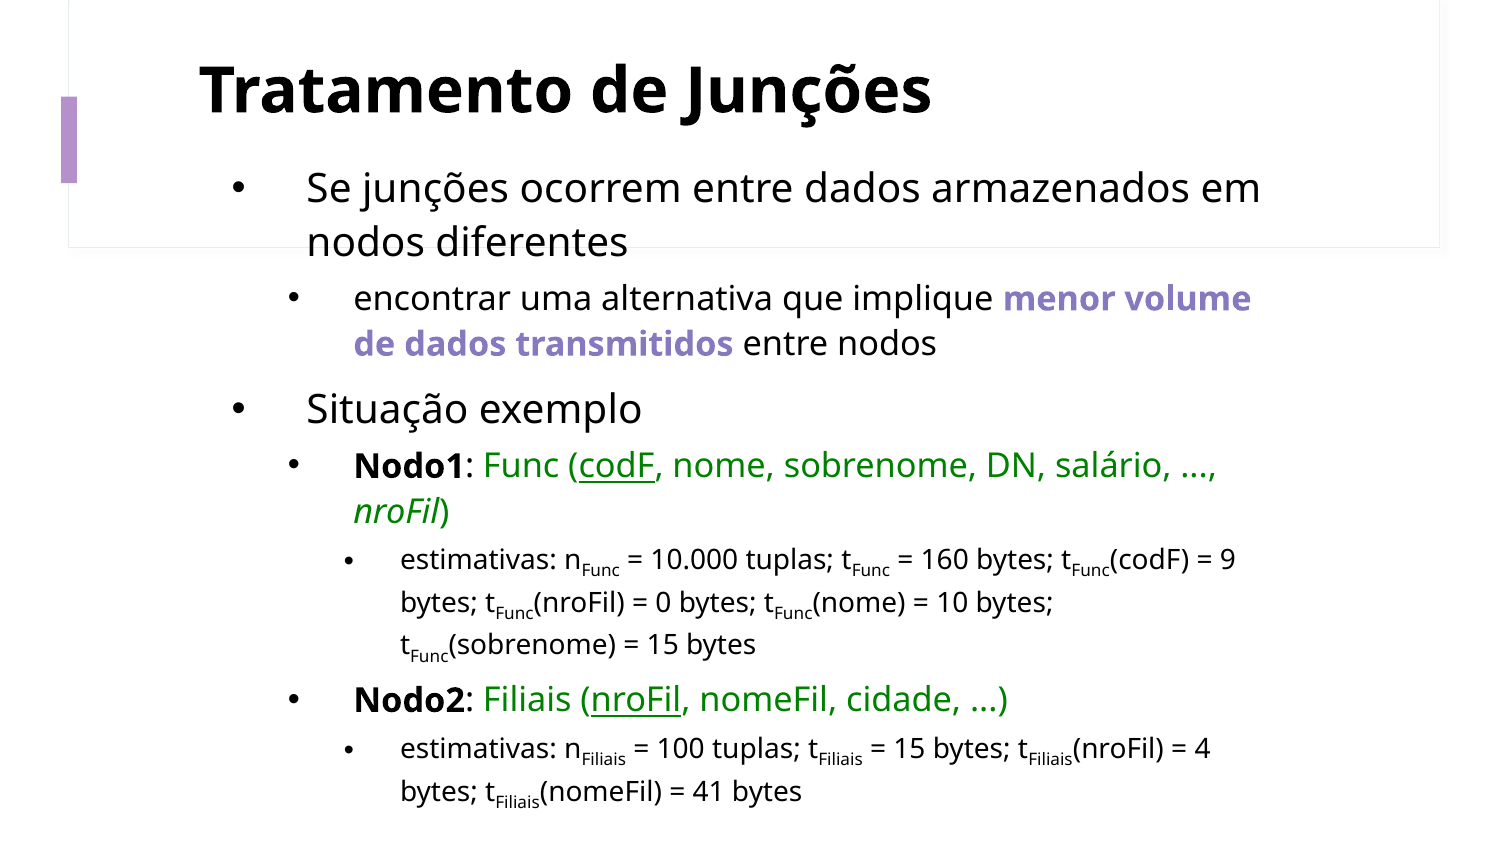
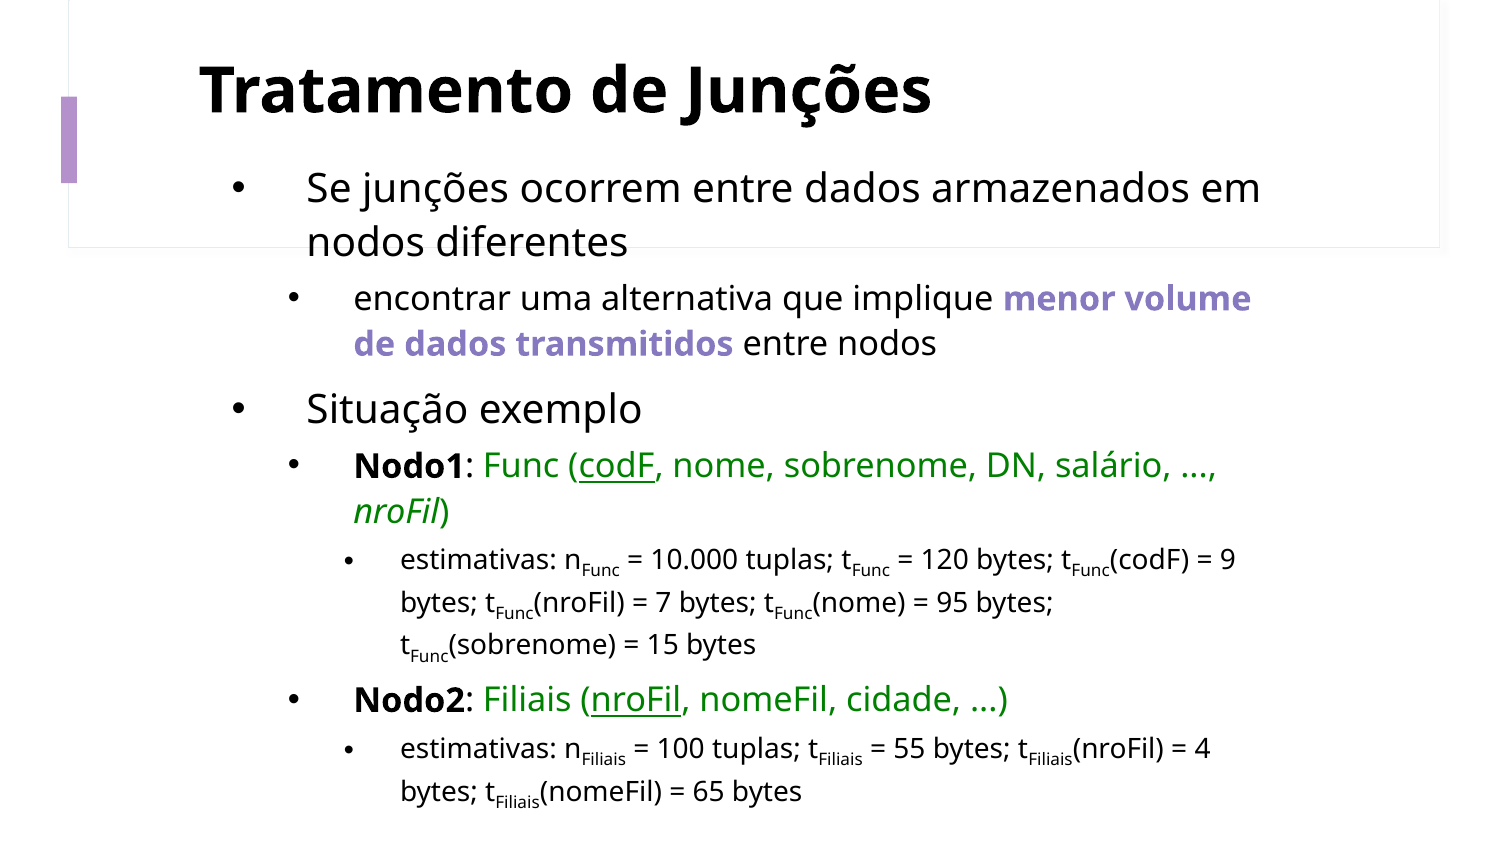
160: 160 -> 120 (945, 560)
0: 0 -> 7 (663, 603)
10: 10 -> 95 (952, 603)
15: 15 -> 55 (909, 749)
41: 41 -> 65 (709, 792)
